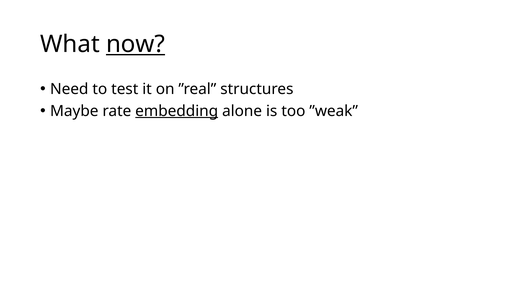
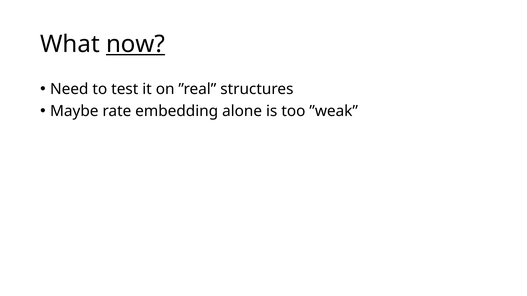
embedding underline: present -> none (177, 111)
